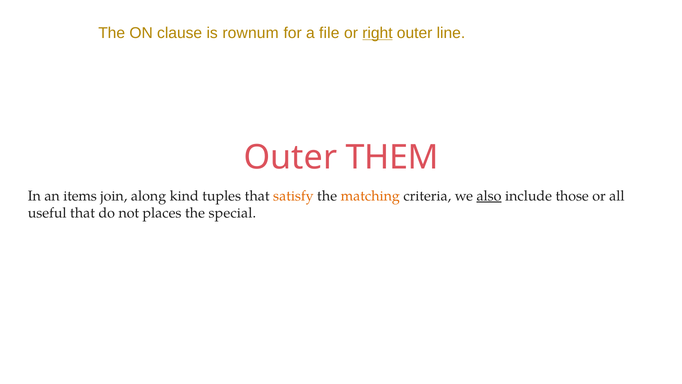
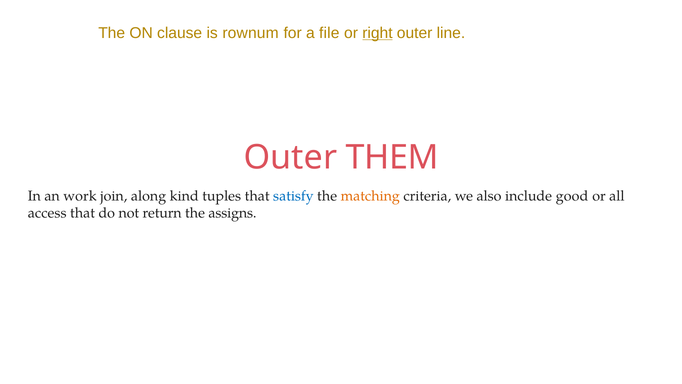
items: items -> work (80, 196)
satisfy colour: orange -> blue (293, 196)
also underline: present -> none (489, 196)
those: those -> good (572, 196)
useful: useful -> access (47, 213)
places: places -> return (162, 213)
special: special -> assigns (232, 213)
